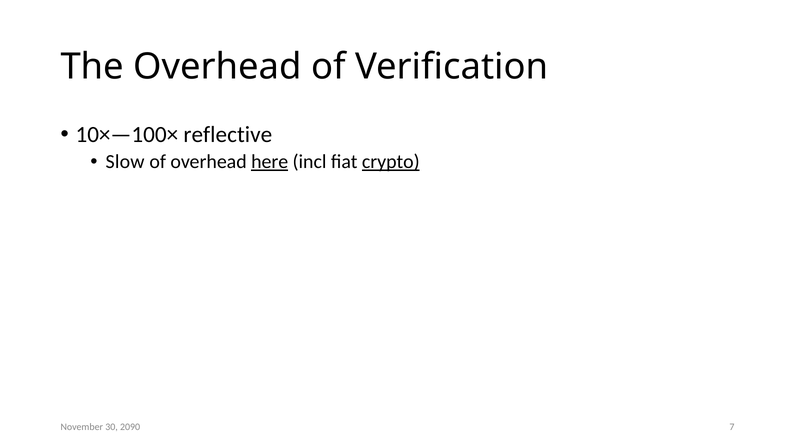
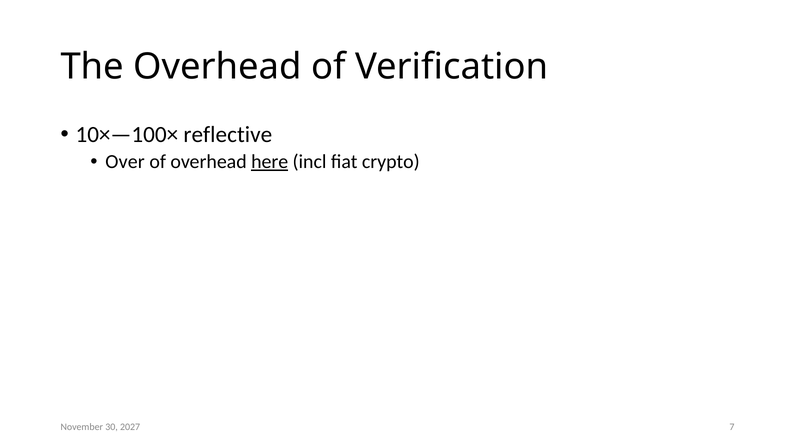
Slow: Slow -> Over (125, 162)
crypto underline: present -> none (391, 162)
2090: 2090 -> 2027 (130, 427)
